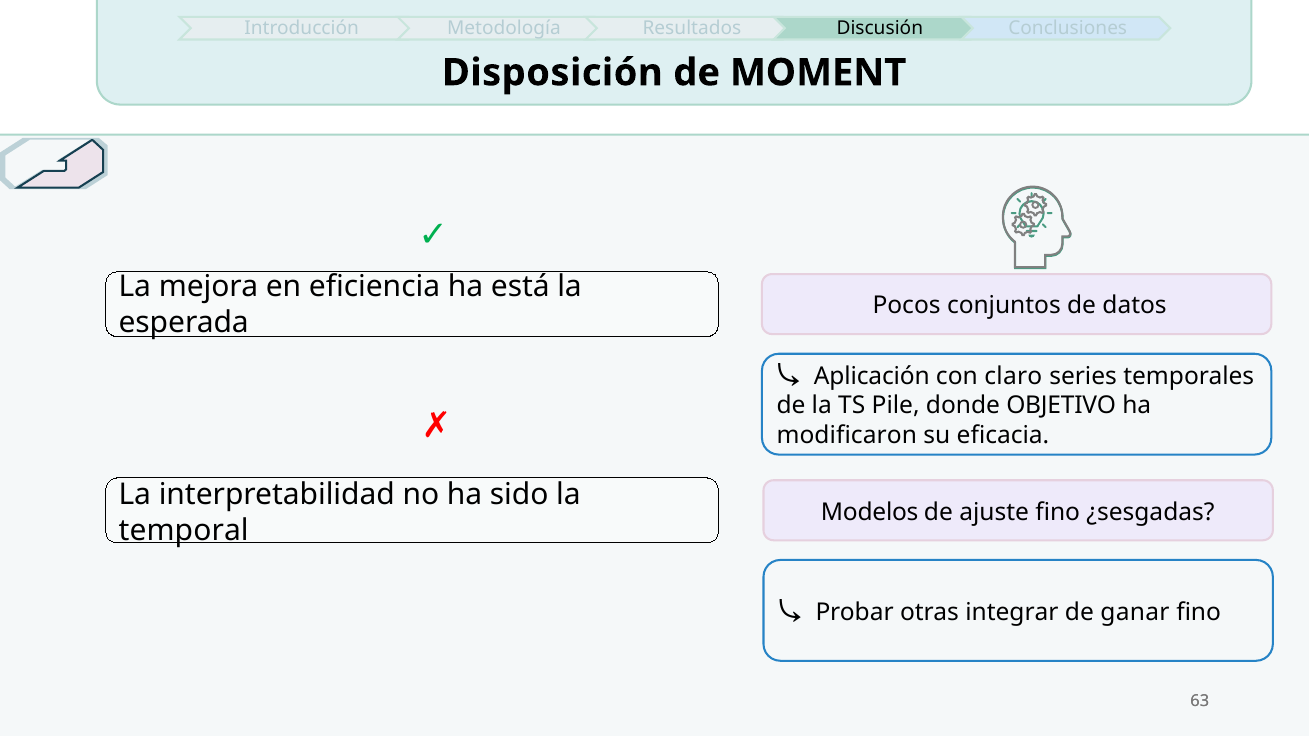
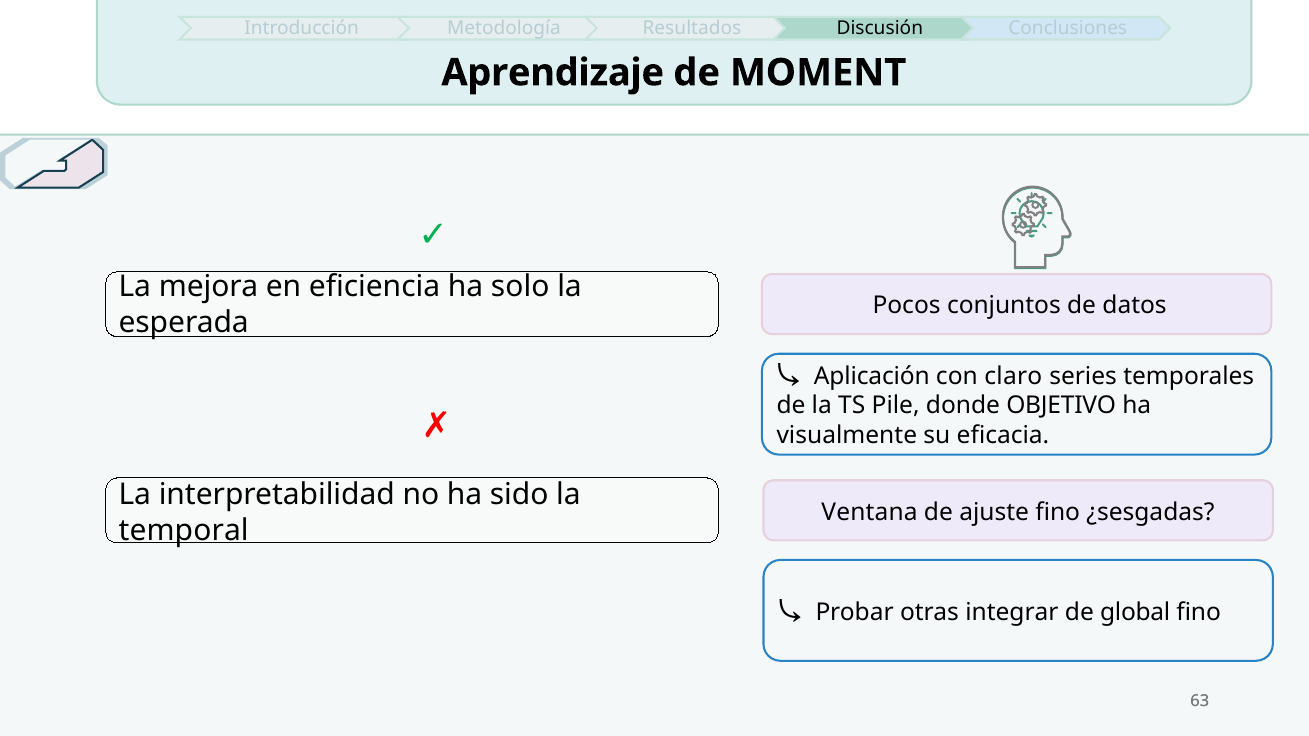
Disposición: Disposición -> Aprendizaje (553, 73)
está: está -> solo (520, 287)
modificaron: modificaron -> visualmente (847, 435)
Modelos: Modelos -> Ventana (870, 512)
ganar: ganar -> global (1135, 612)
